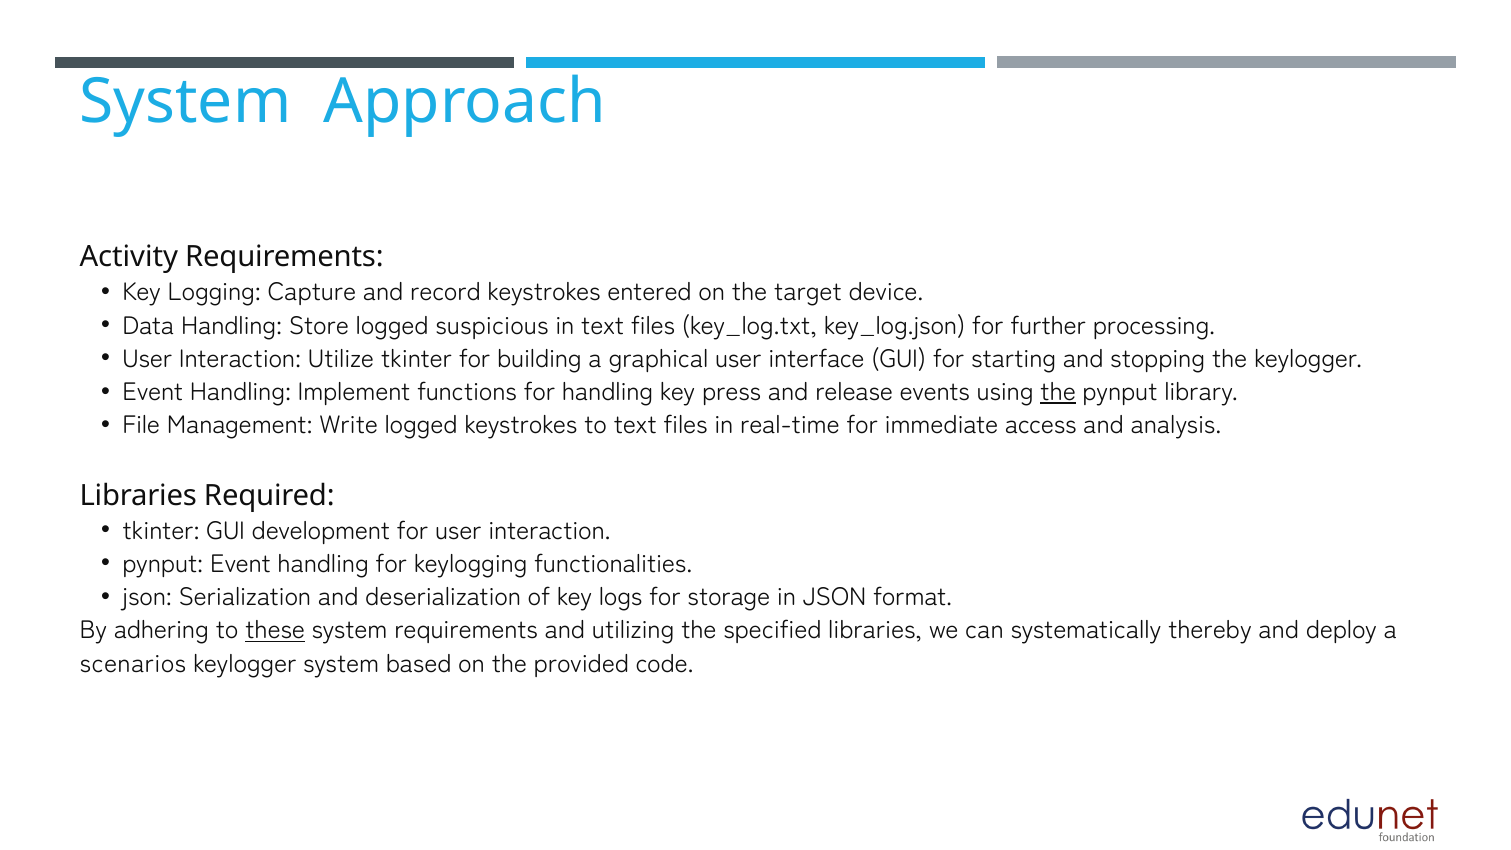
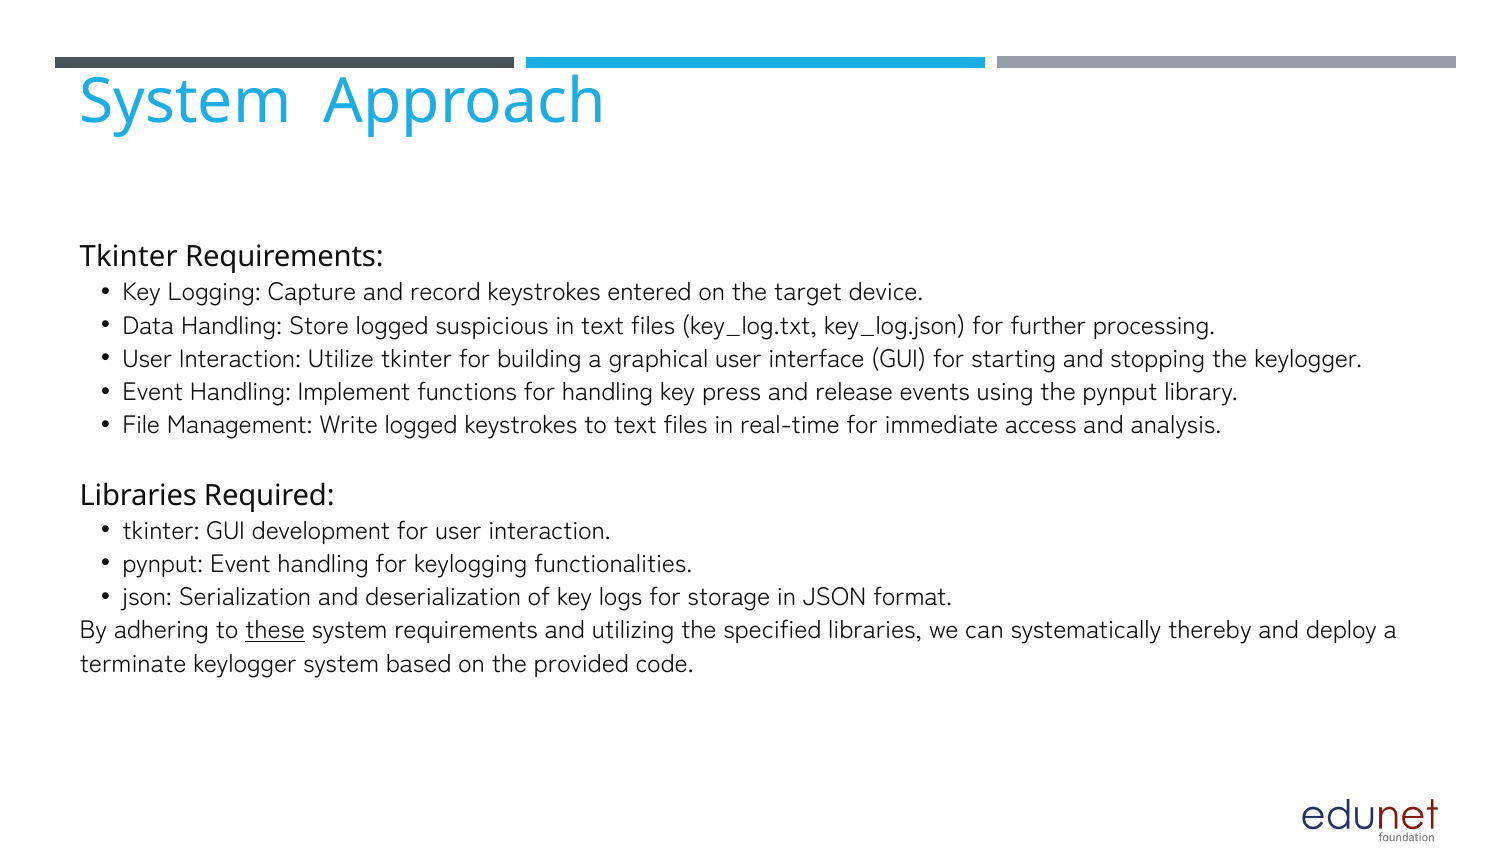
Activity: Activity -> Tkinter (129, 257)
the underline: present -> none (1058, 392)
scenarios: scenarios -> terminate (133, 664)
